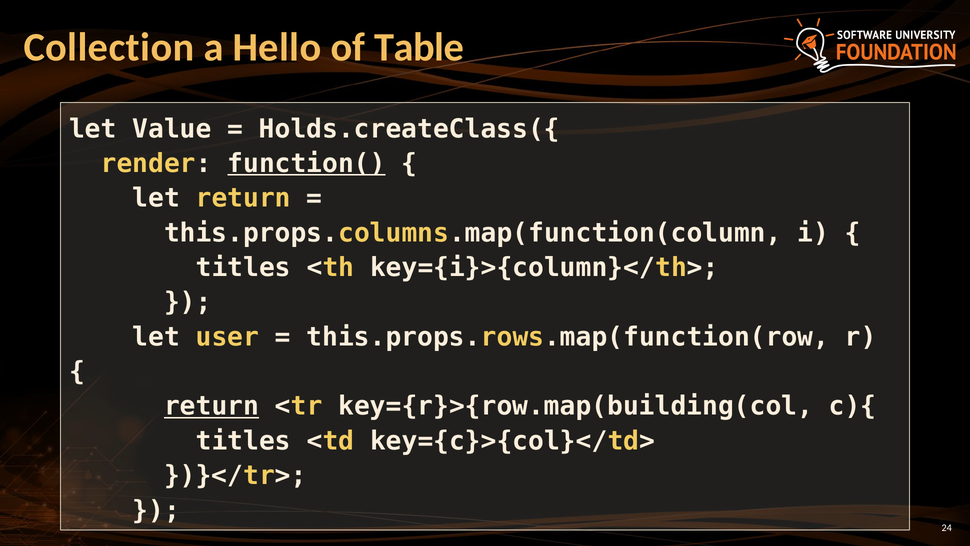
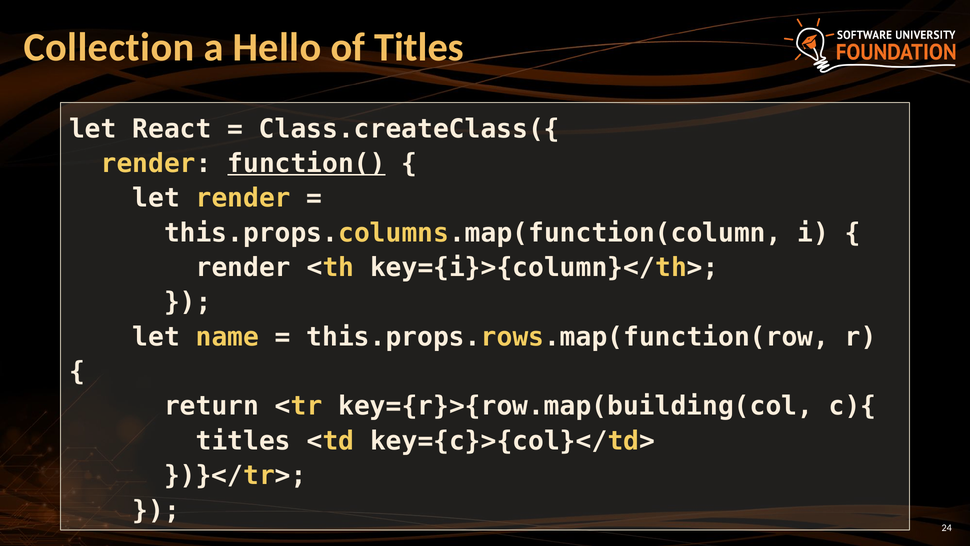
of Table: Table -> Titles (419, 47)
Value: Value -> React (172, 129)
Holds.createClass({: Holds.createClass({ -> Class.createClass({ (409, 129)
let return: return -> render (243, 198)
titles: titles -> render (243, 267)
user: user -> name (227, 337)
return underline: present -> none (212, 406)
